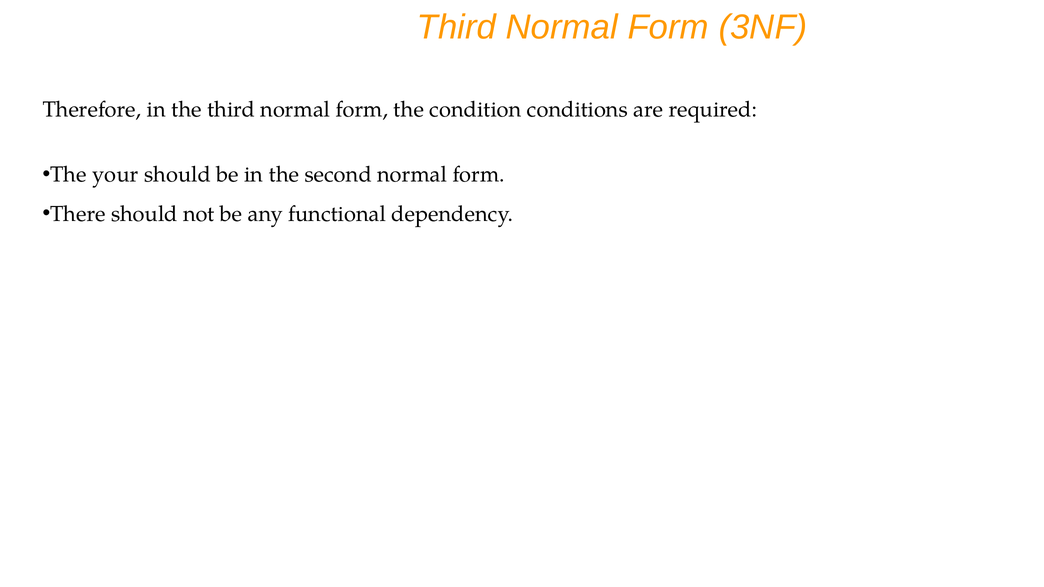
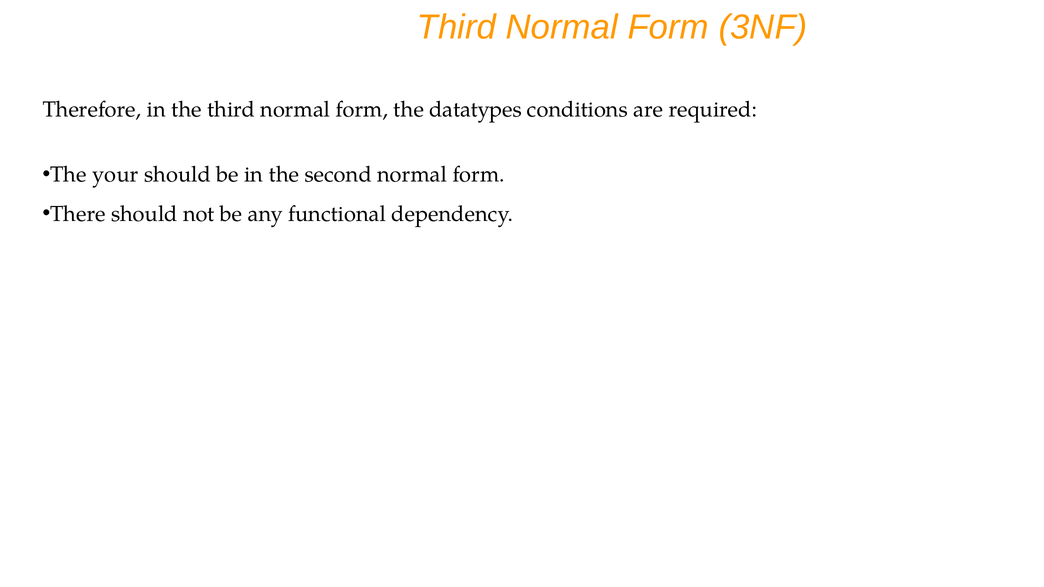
condition: condition -> datatypes (476, 110)
